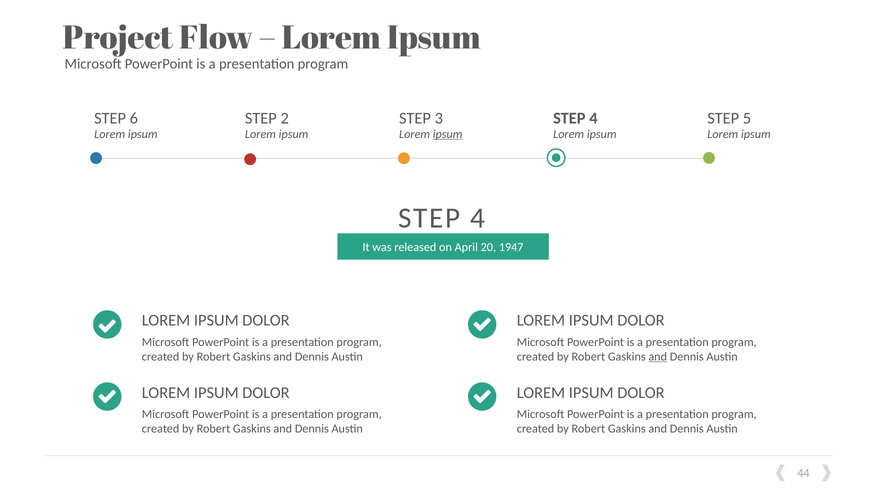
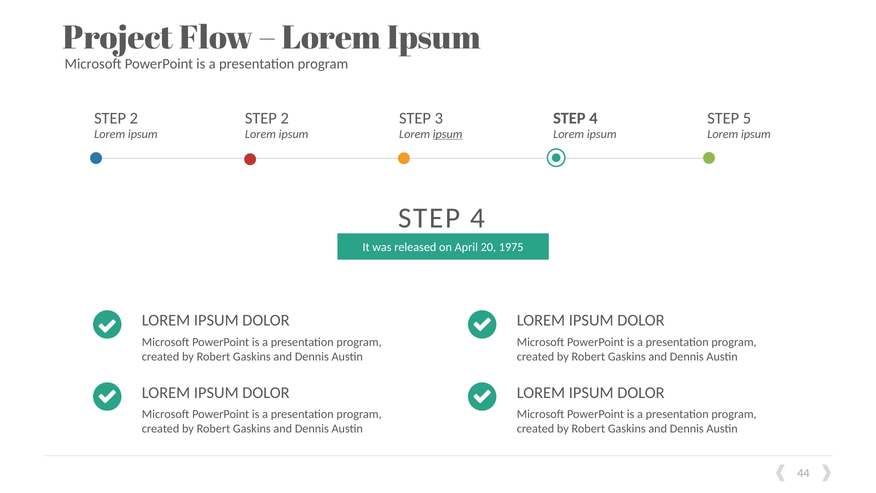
6: 6 -> 2 (134, 118)
1947: 1947 -> 1975 (511, 247)
and underline: present -> none (658, 356)
